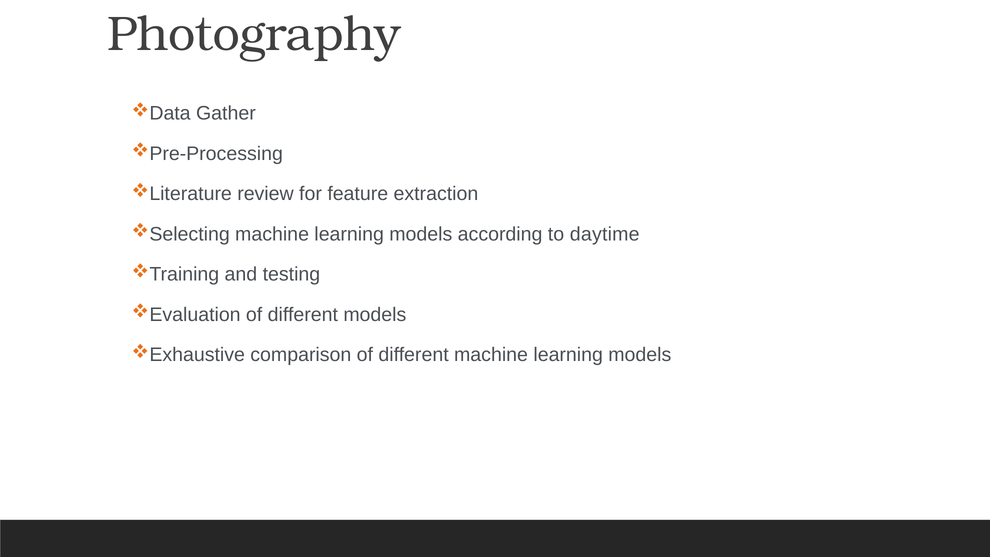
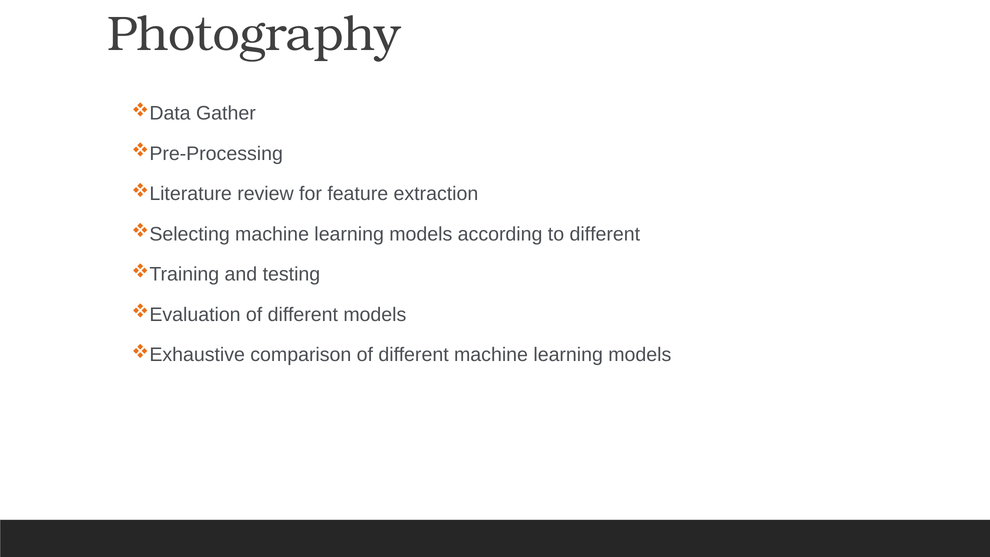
to daytime: daytime -> different (605, 234)
